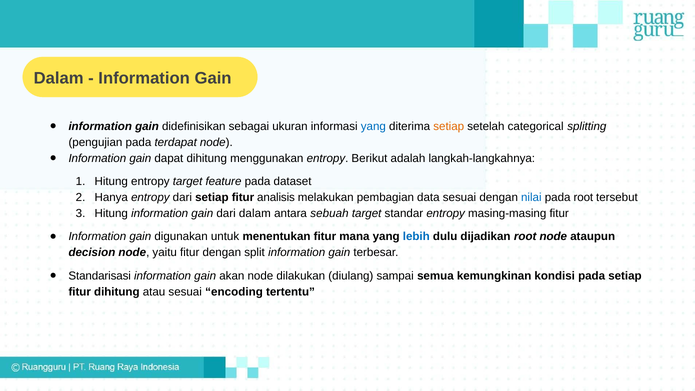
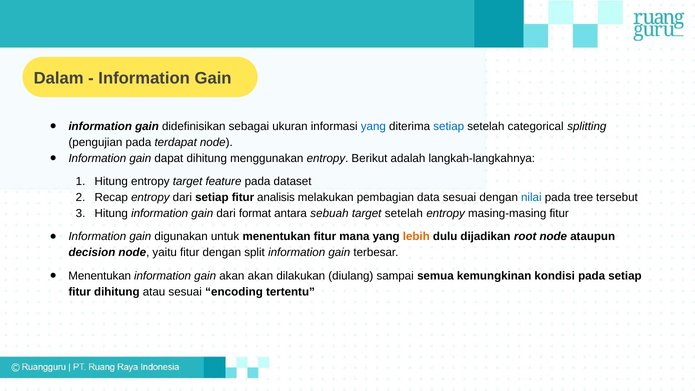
setiap colour: orange -> blue (449, 126)
Hanya: Hanya -> Recap (111, 197)
pada root: root -> tree (583, 197)
dari dalam: dalam -> format (255, 213)
target standar: standar -> setelah (404, 213)
lebih colour: blue -> orange (416, 237)
Standarisasi: Standarisasi -> Menentukan (100, 276)
akan node: node -> akan (260, 276)
